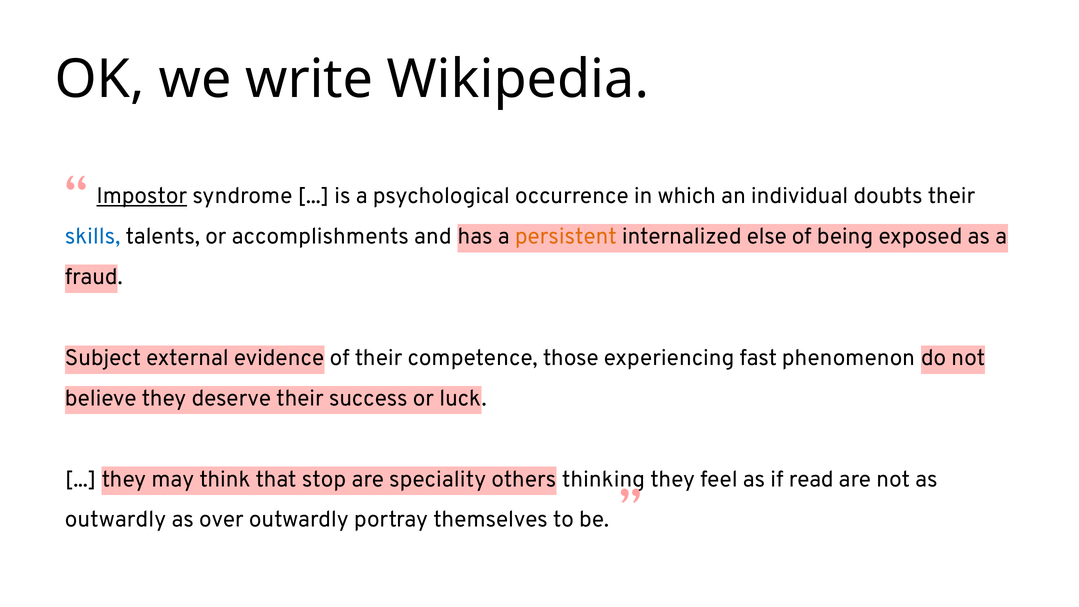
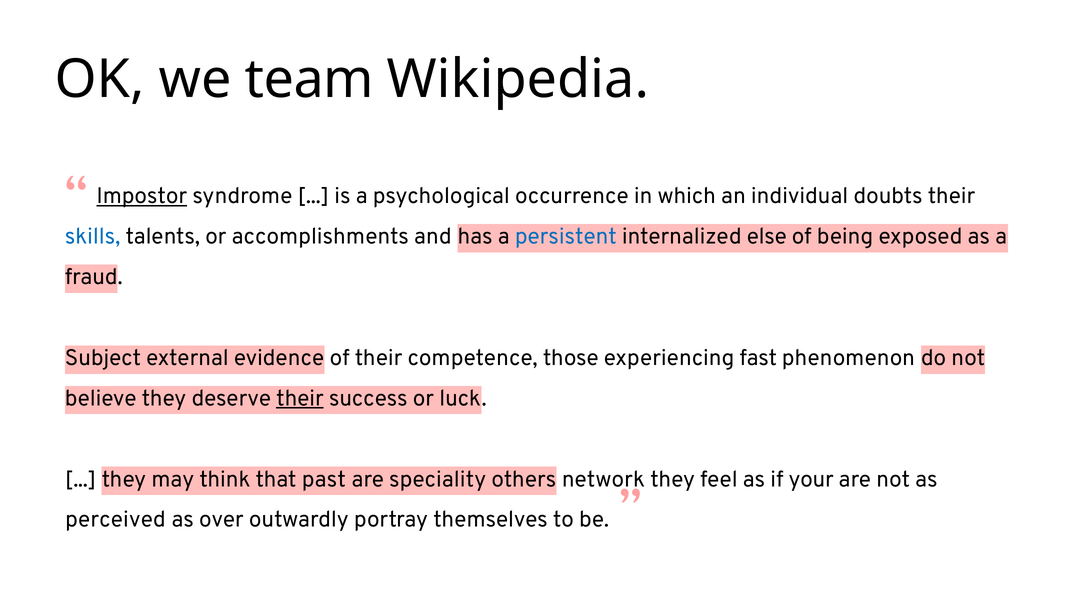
write: write -> team (309, 80)
persistent colour: orange -> blue (566, 236)
their underline: none -> present (300, 398)
stop: stop -> past (324, 479)
thinking: thinking -> network (603, 479)
read: read -> your (811, 479)
outwardly: outwardly -> perceived (115, 520)
